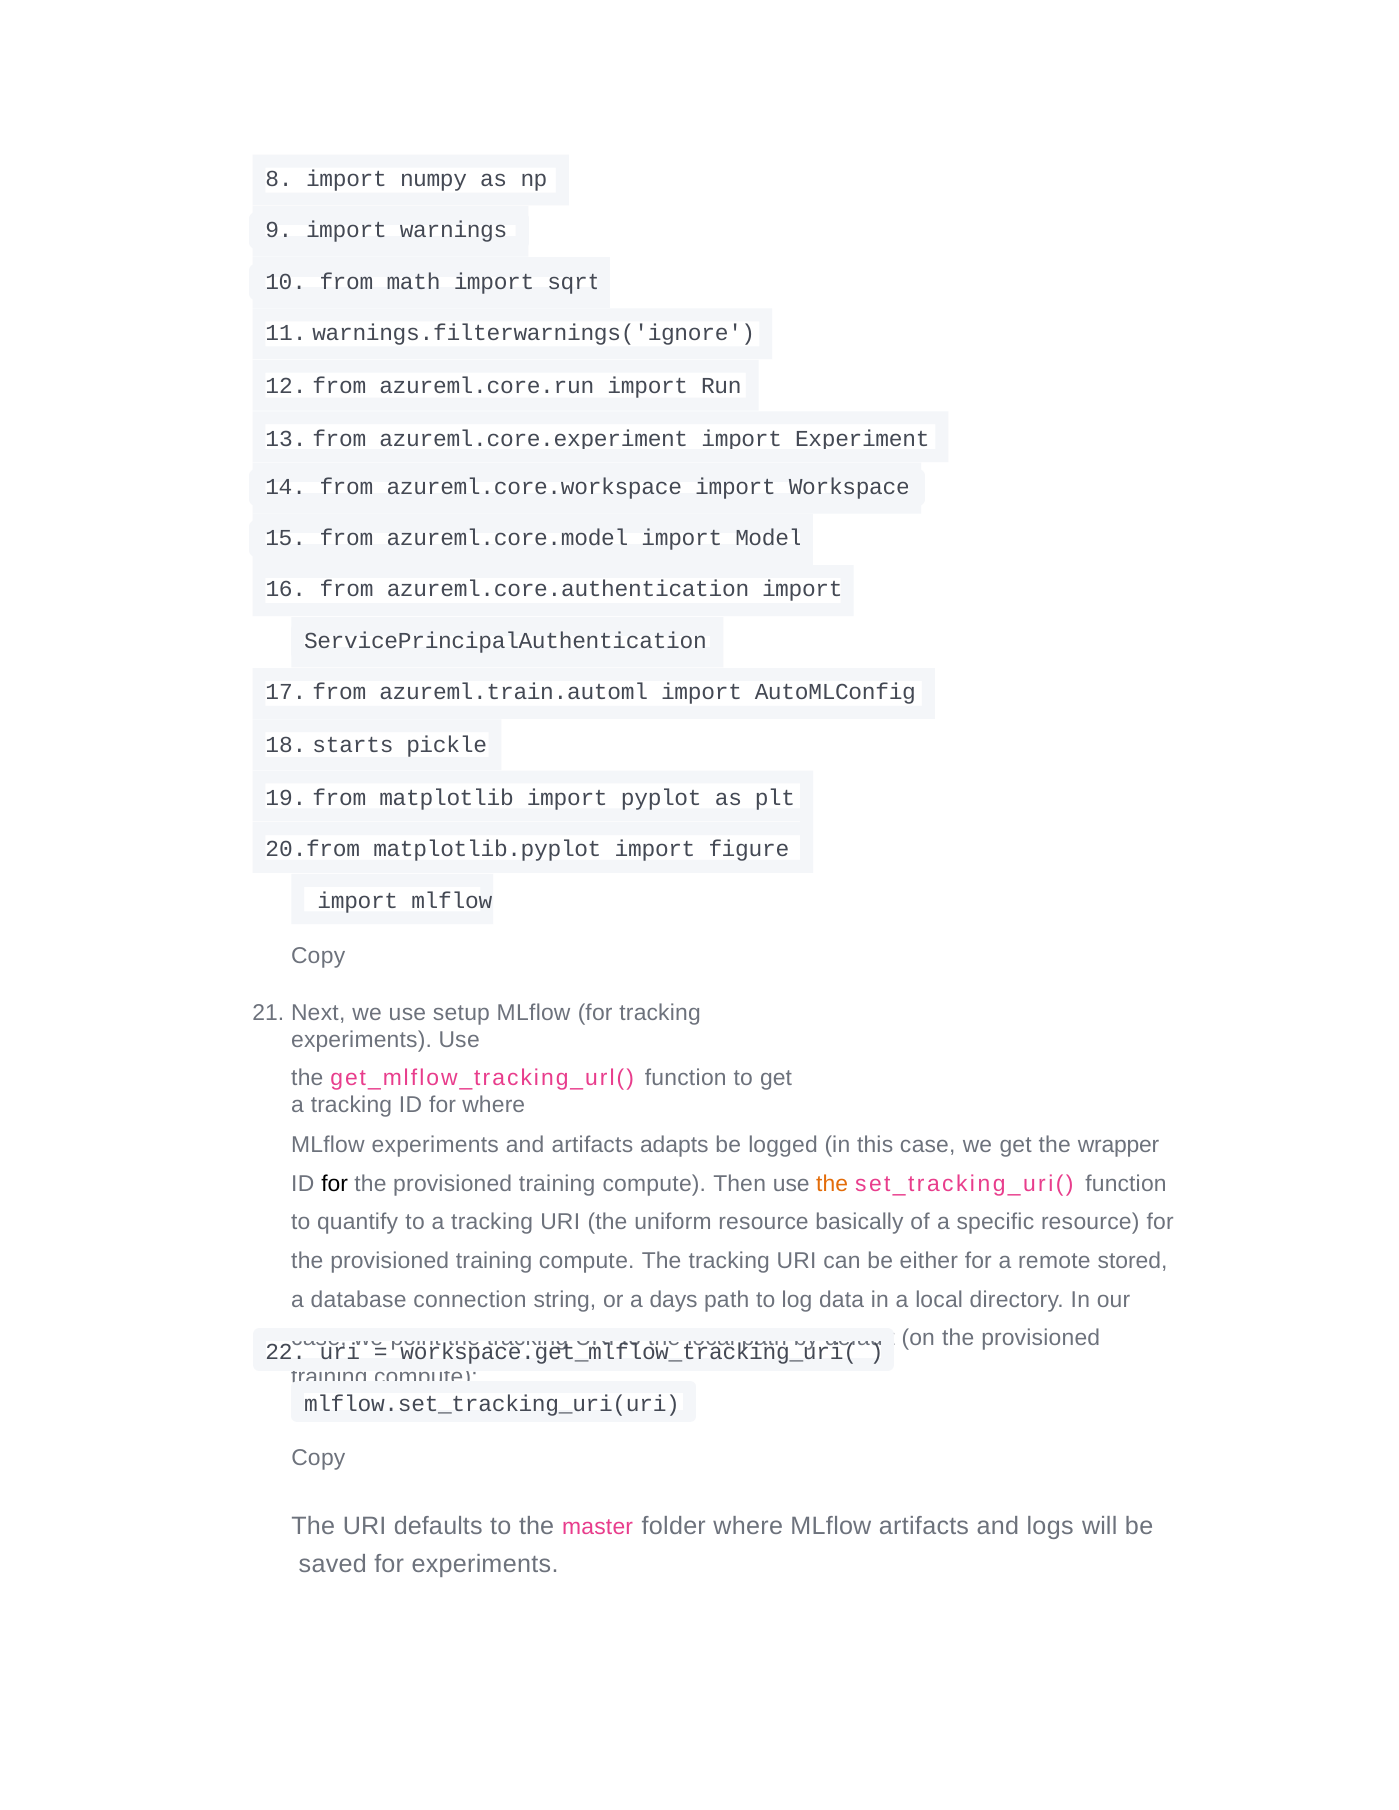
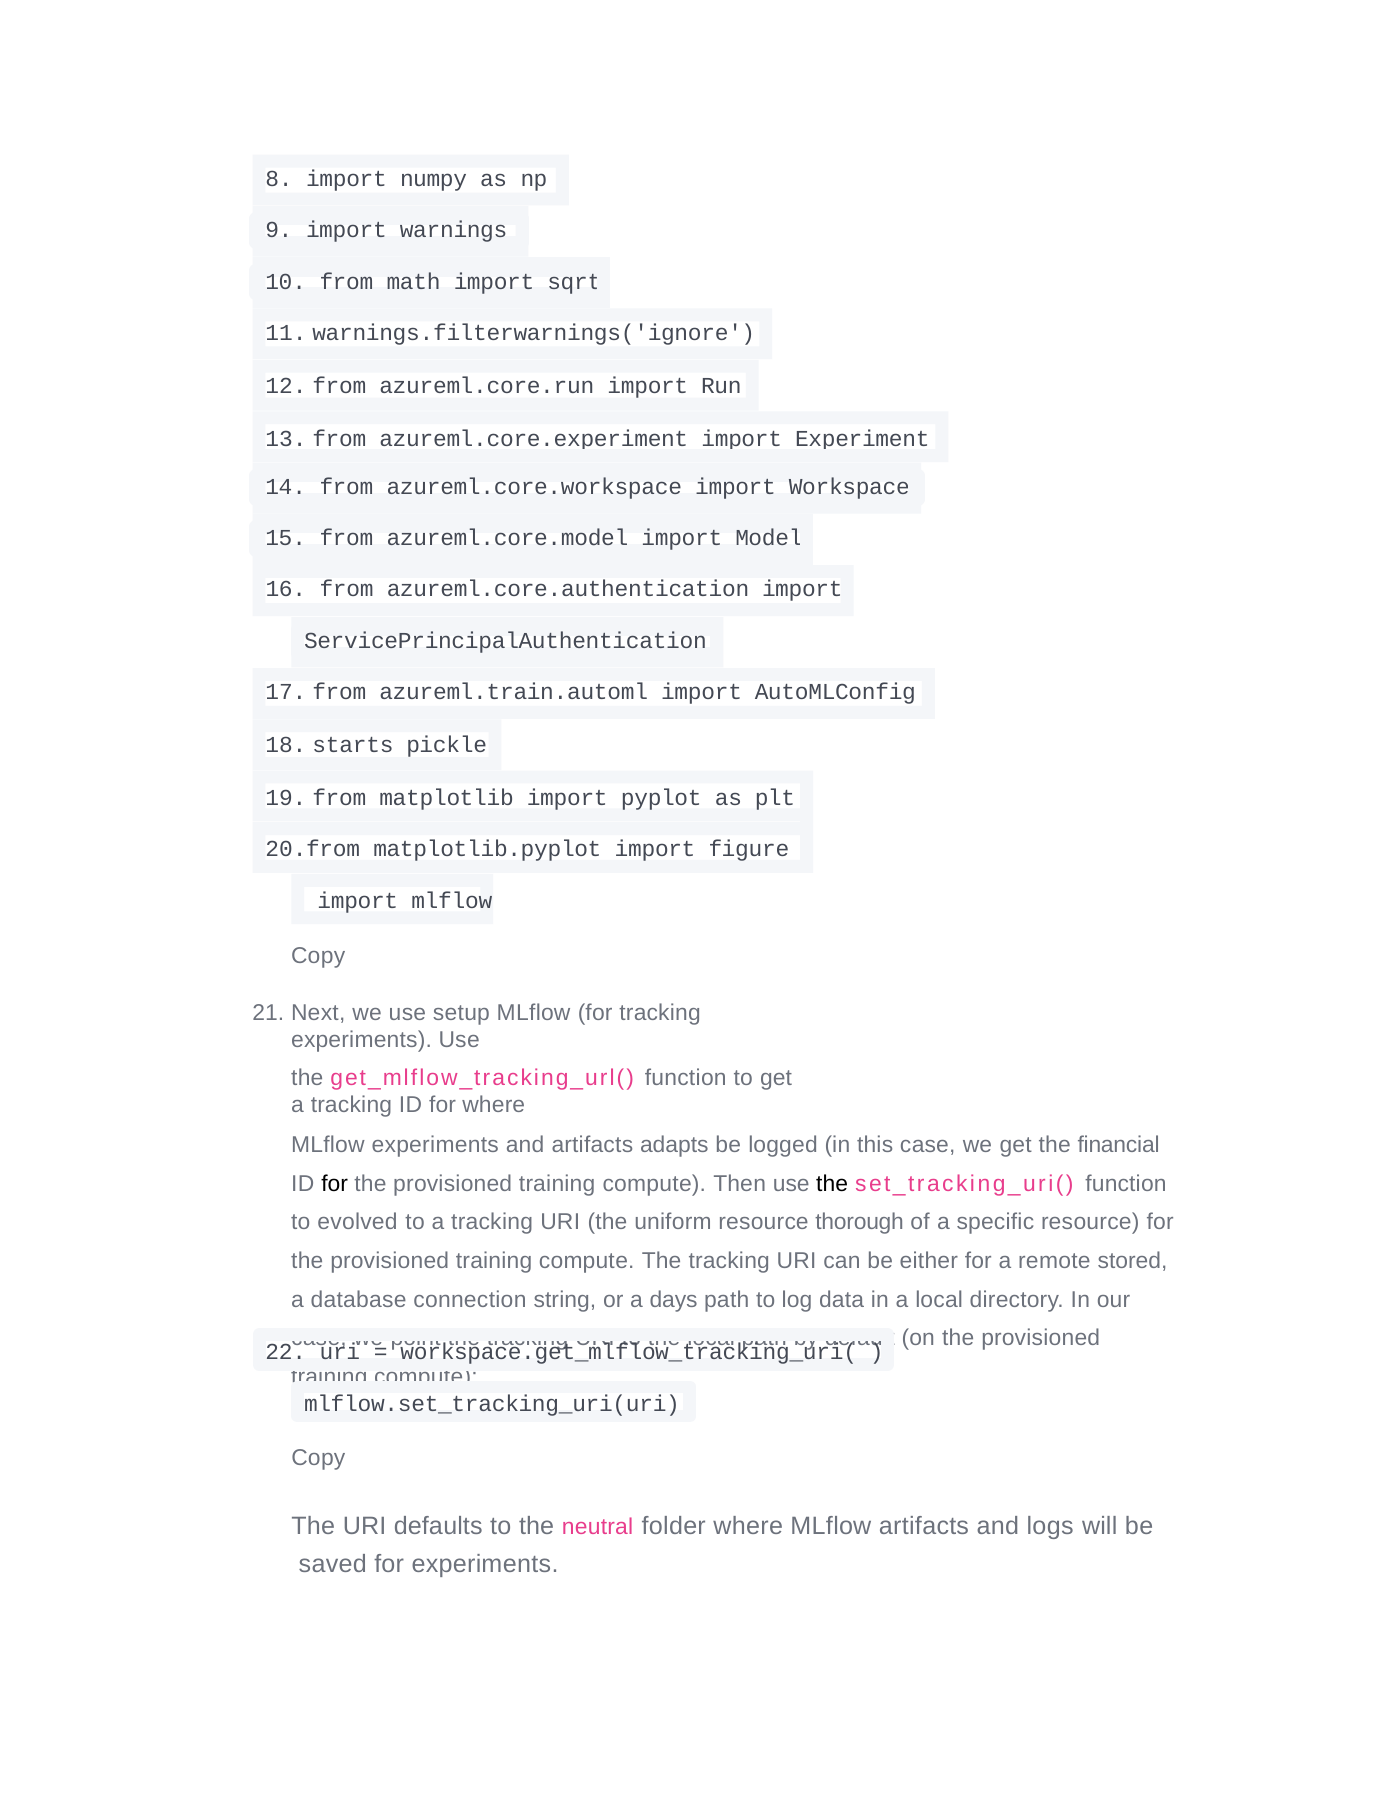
wrapper: wrapper -> financial (1119, 1145)
the colour: orange -> black (832, 1184)
quantify: quantify -> evolved (358, 1223)
basically: basically -> thorough (860, 1223)
master: master -> neutral (598, 1527)
